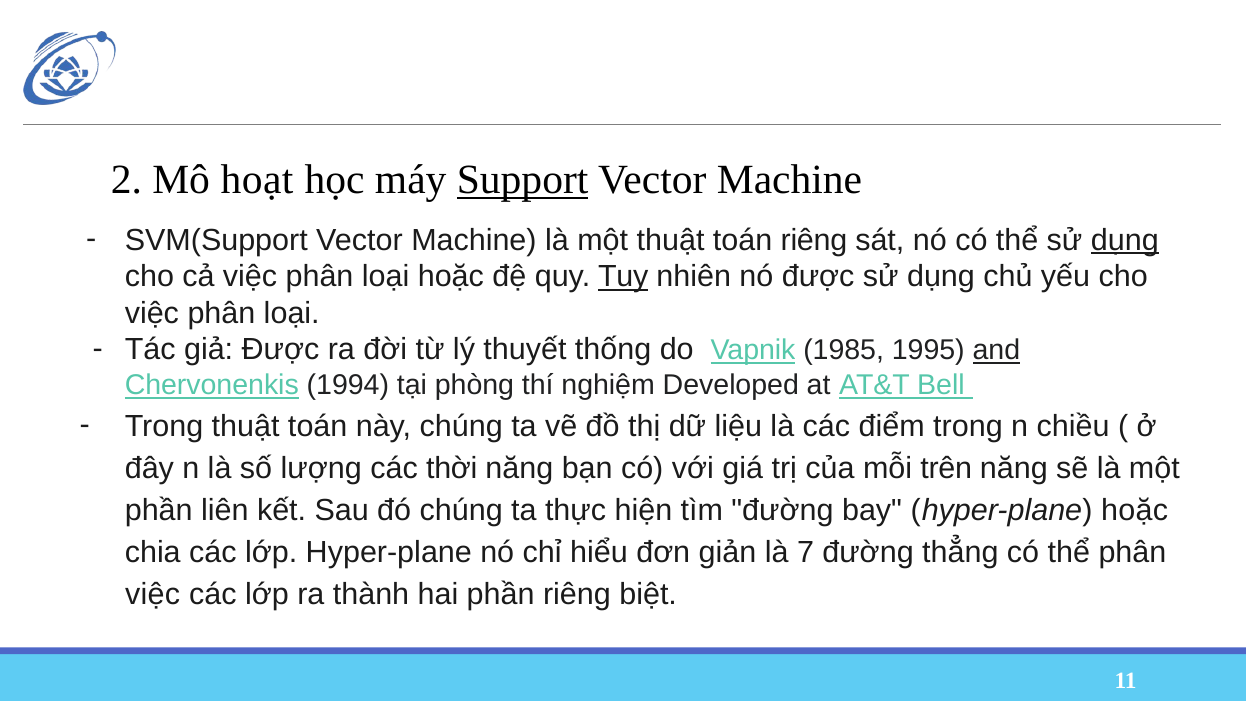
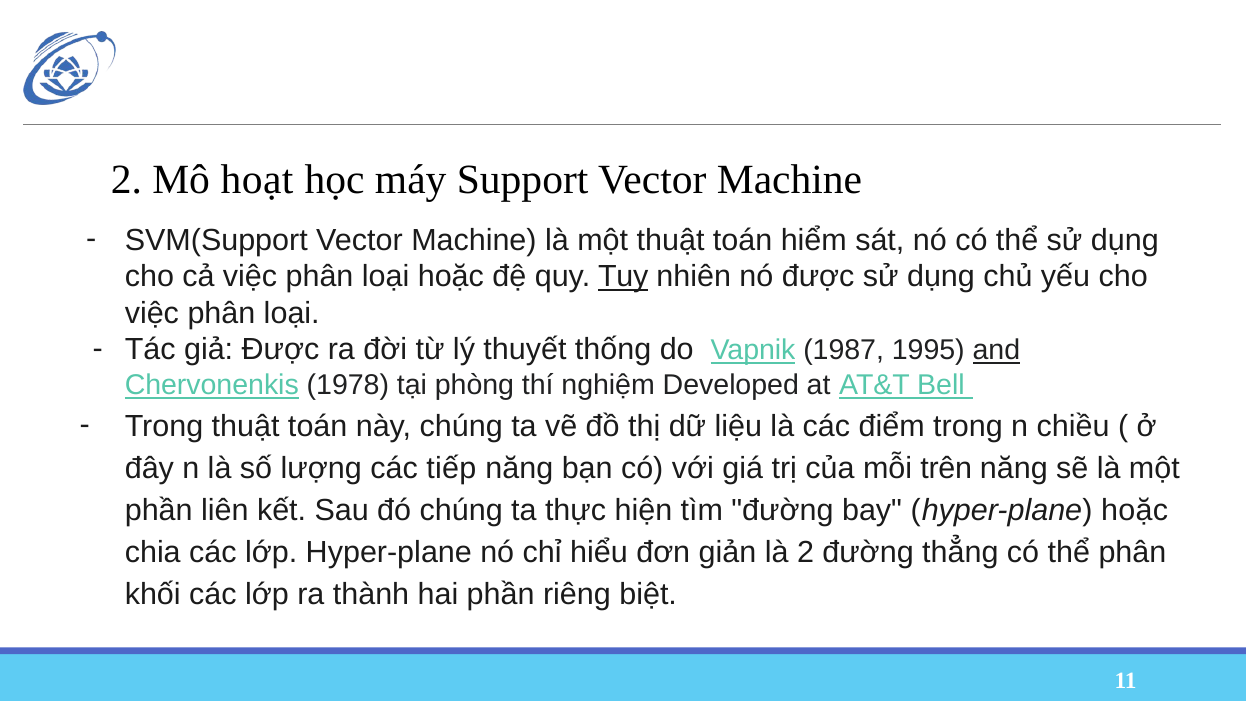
Support underline: present -> none (523, 180)
toán riêng: riêng -> hiểm (814, 240)
dụng underline: present -> none (1125, 240)
1985: 1985 -> 1987 (844, 350)
1994: 1994 -> 1978 (348, 385)
thời: thời -> tiếp (451, 468)
là 7: 7 -> 2 (806, 552)
việc: việc -> khối (153, 595)
